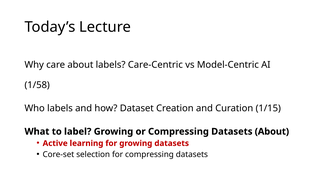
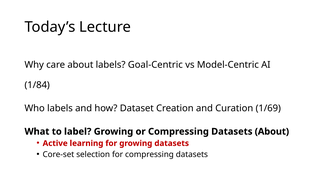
Care-Centric: Care-Centric -> Goal-Centric (155, 65)
1/58: 1/58 -> 1/84 (37, 85)
1/15: 1/15 -> 1/69 (268, 108)
